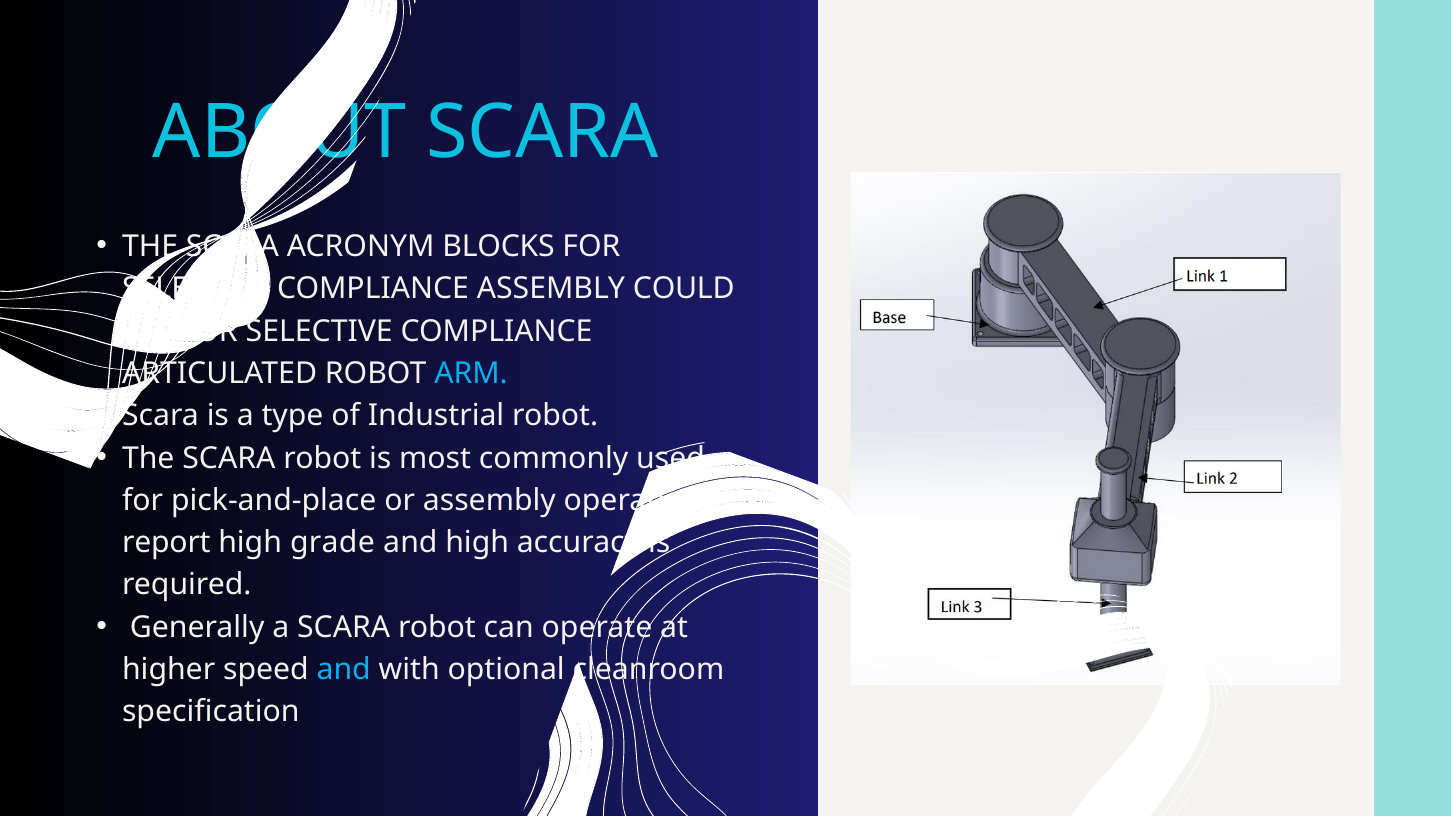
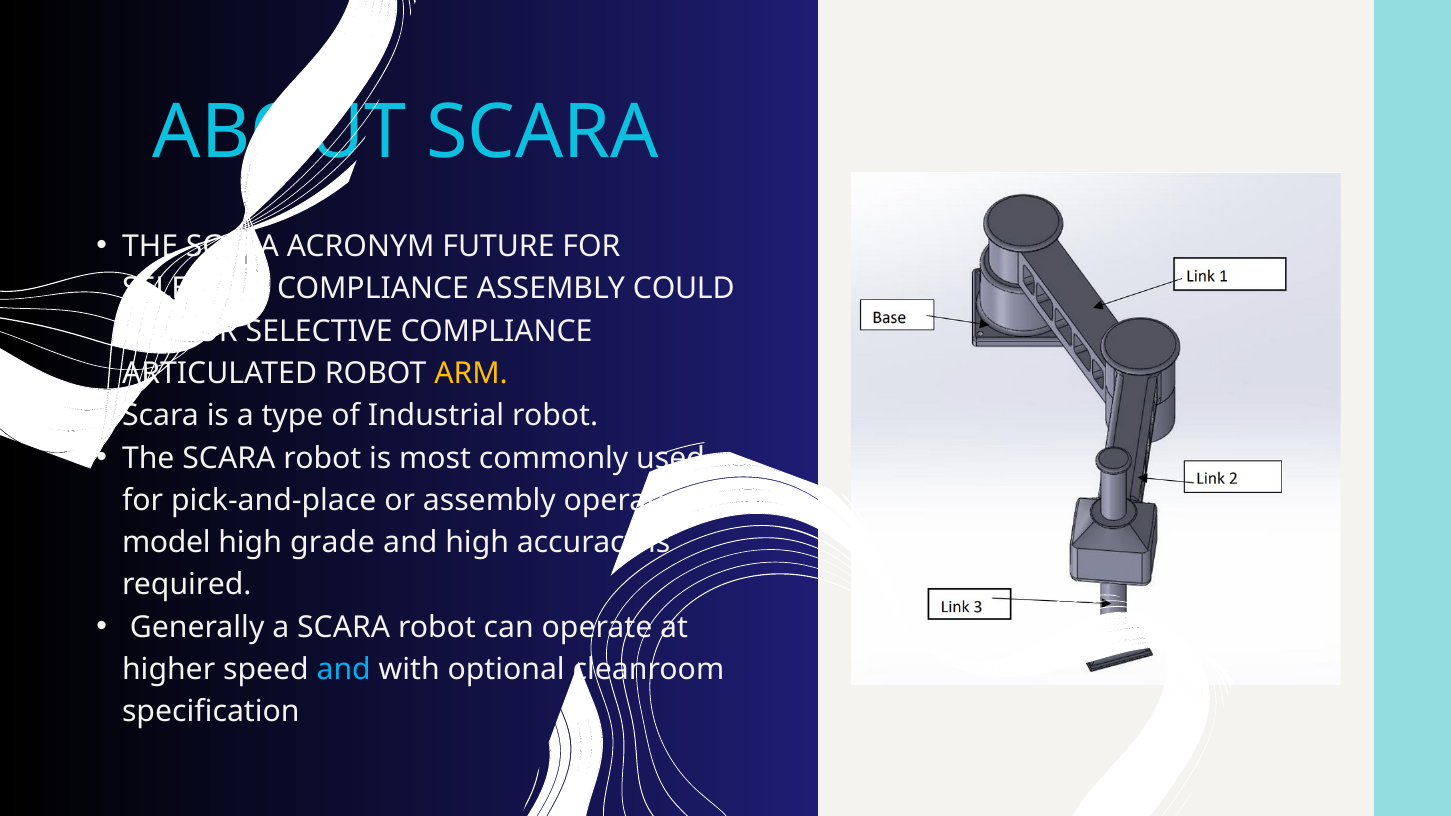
BLOCKS: BLOCKS -> FUTURE (498, 246)
ARM colour: light blue -> yellow (471, 373)
report: report -> model (166, 543)
